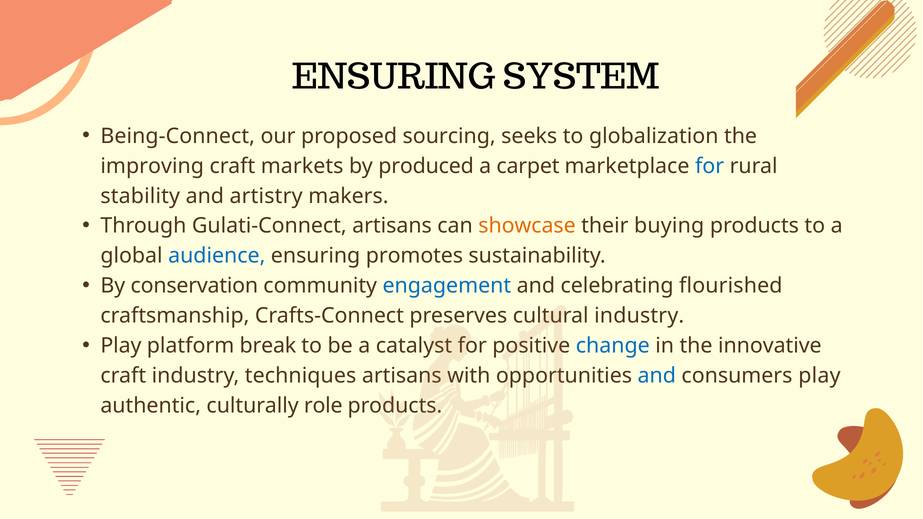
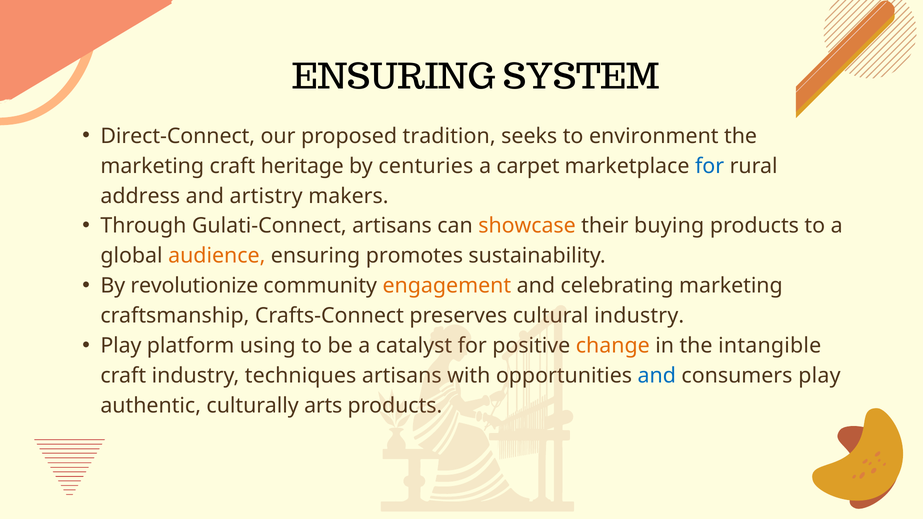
Being-Connect: Being-Connect -> Direct-Connect (178, 136)
sourcing: sourcing -> tradition (449, 136)
globalization: globalization -> environment (654, 136)
improving: improving -> marketing (152, 166)
markets: markets -> heritage (302, 166)
produced: produced -> centuries (426, 166)
stability: stability -> address (140, 196)
audience colour: blue -> orange (217, 256)
conservation: conservation -> revolutionize (194, 286)
engagement colour: blue -> orange (447, 286)
celebrating flourished: flourished -> marketing (731, 286)
break: break -> using (268, 346)
change colour: blue -> orange (613, 346)
innovative: innovative -> intangible (770, 346)
role: role -> arts (323, 406)
